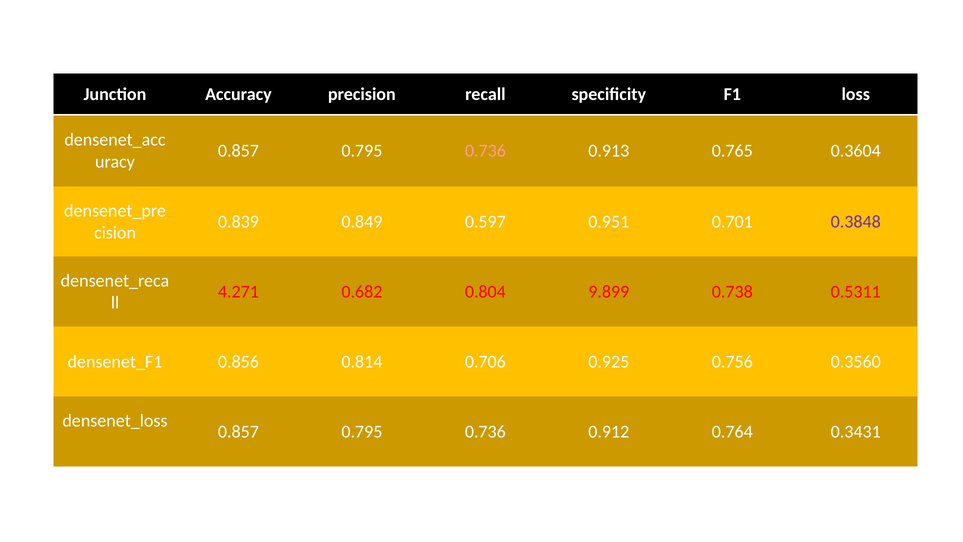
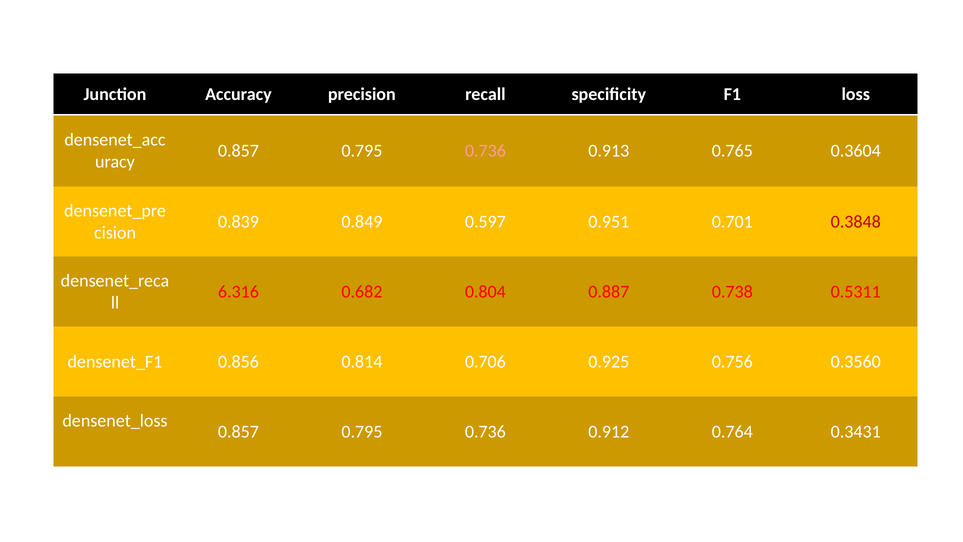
0.3848 colour: purple -> red (856, 221)
4.271: 4.271 -> 6.316 (238, 291)
9.899: 9.899 -> 0.887 (609, 291)
